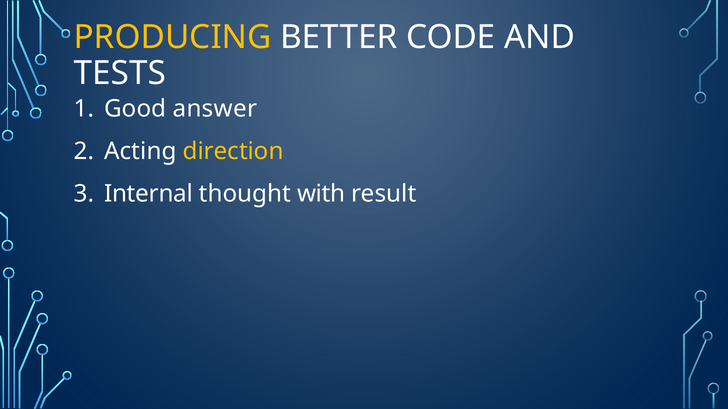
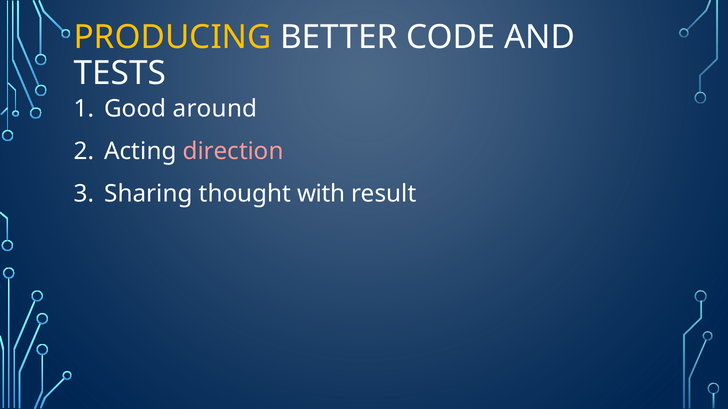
answer: answer -> around (215, 109)
direction colour: yellow -> pink (233, 151)
Internal: Internal -> Sharing (148, 194)
